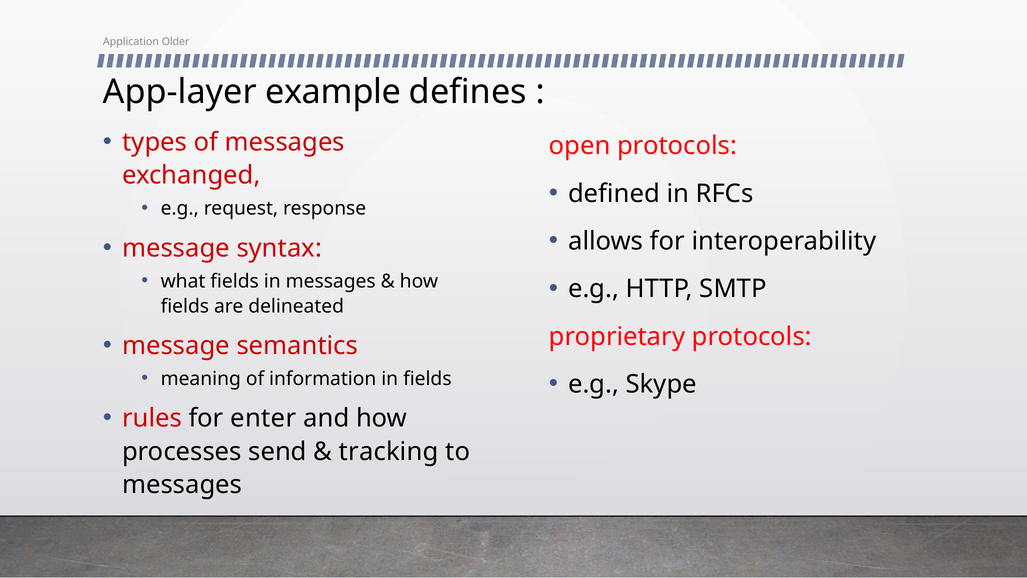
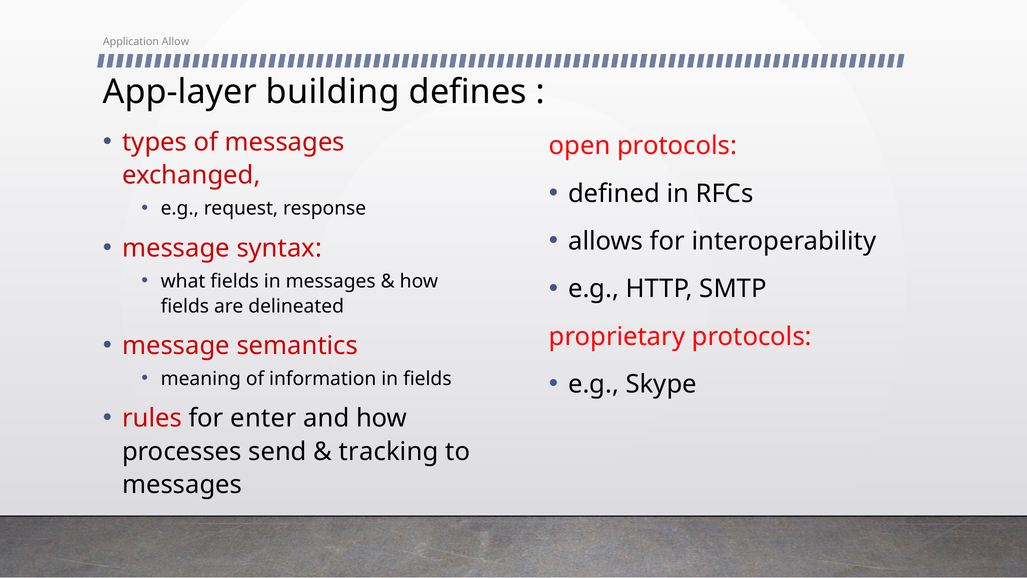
Older: Older -> Allow (175, 41)
example: example -> building (333, 92)
